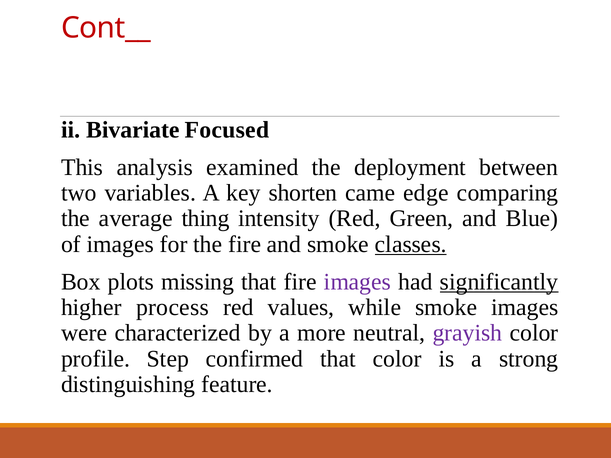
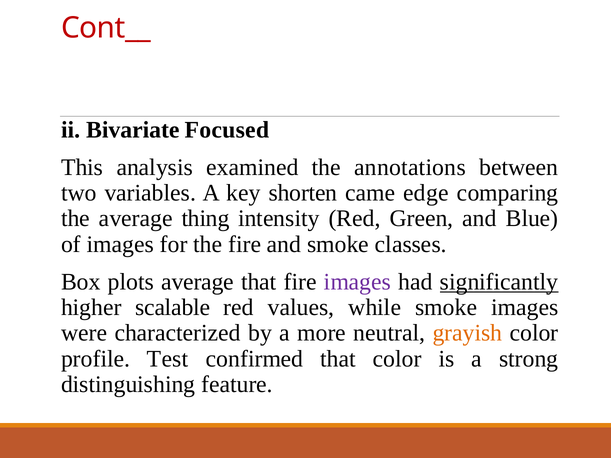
deployment: deployment -> annotations (410, 167)
classes underline: present -> none (411, 244)
plots missing: missing -> average (198, 282)
process: process -> scalable (173, 308)
grayish colour: purple -> orange (467, 333)
Step: Step -> Test (168, 359)
